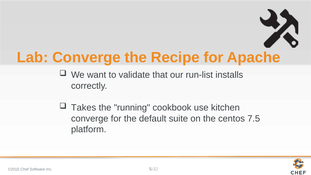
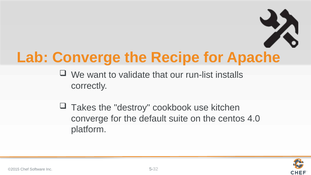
running: running -> destroy (132, 108)
7.5: 7.5 -> 4.0 (254, 118)
